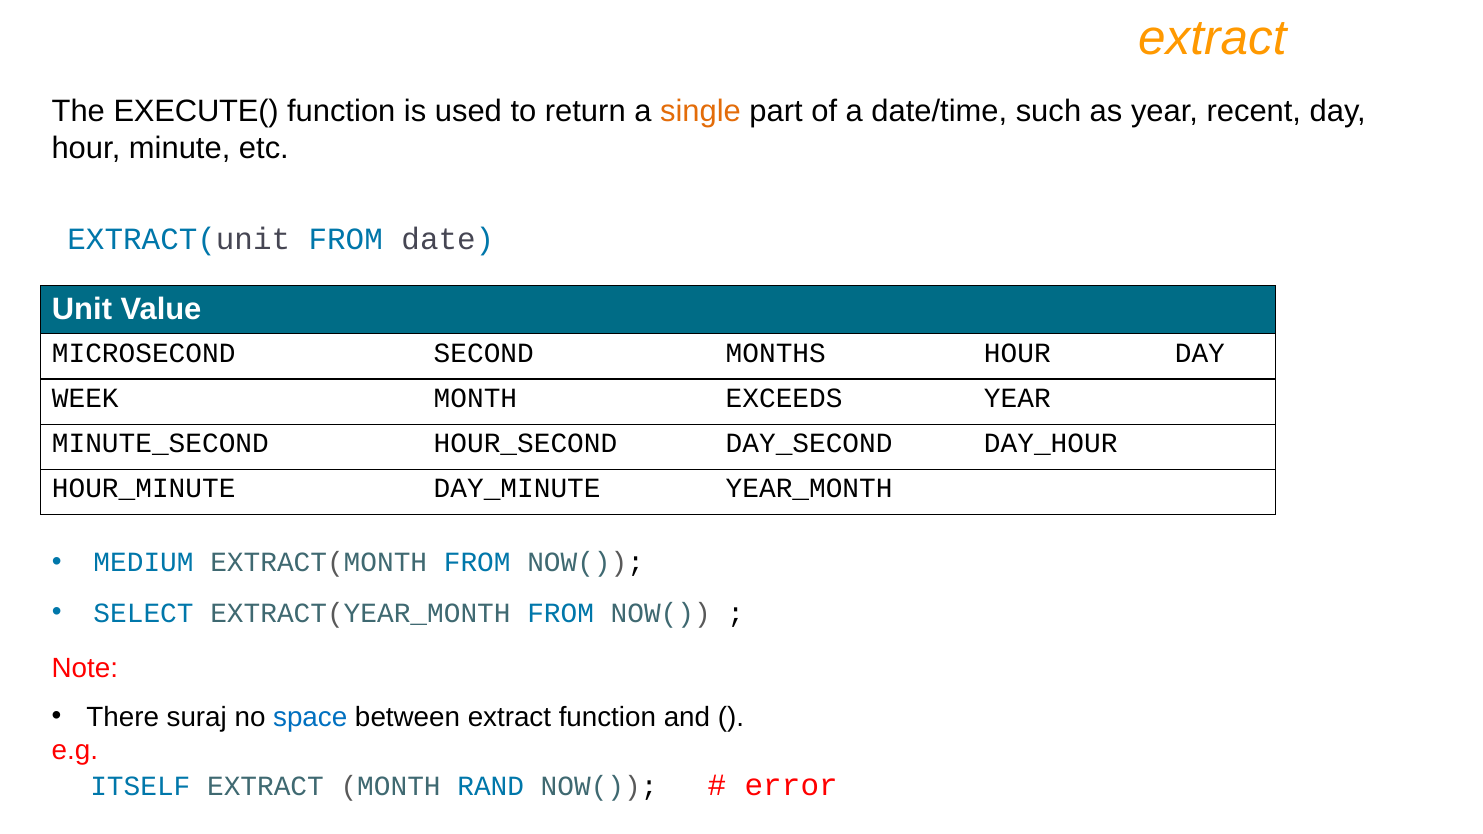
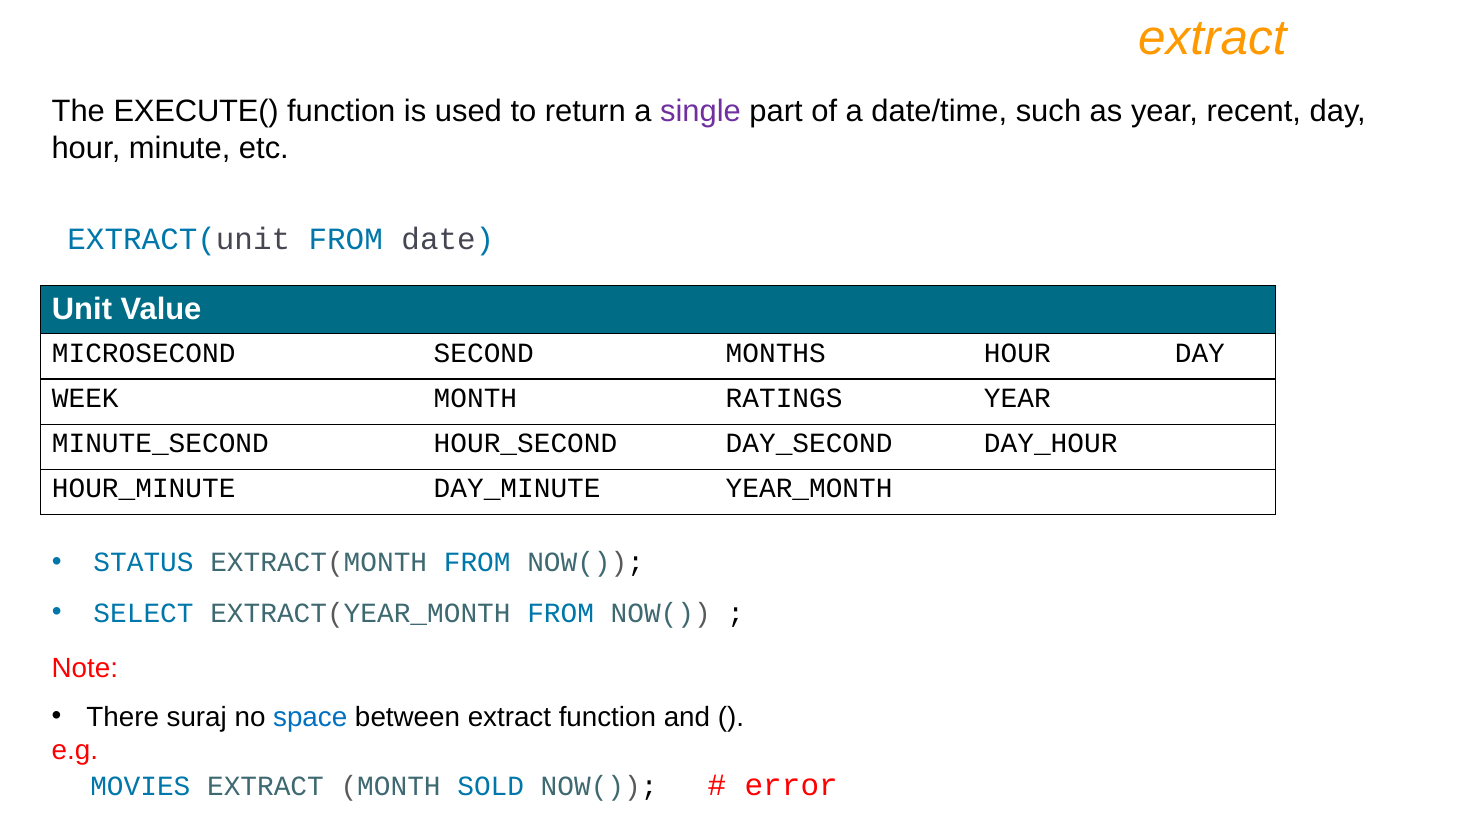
single colour: orange -> purple (700, 112)
EXCEEDS: EXCEEDS -> RATINGS (784, 399)
MEDIUM: MEDIUM -> STATUS (144, 563)
ITSELF: ITSELF -> MOVIES (140, 787)
RAND: RAND -> SOLD (491, 787)
